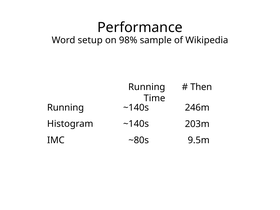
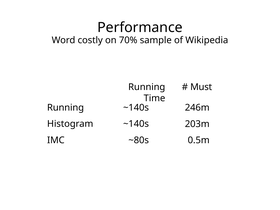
setup: setup -> costly (90, 40)
98%: 98% -> 70% (128, 40)
Then: Then -> Must (201, 87)
9.5m: 9.5m -> 0.5m (199, 140)
